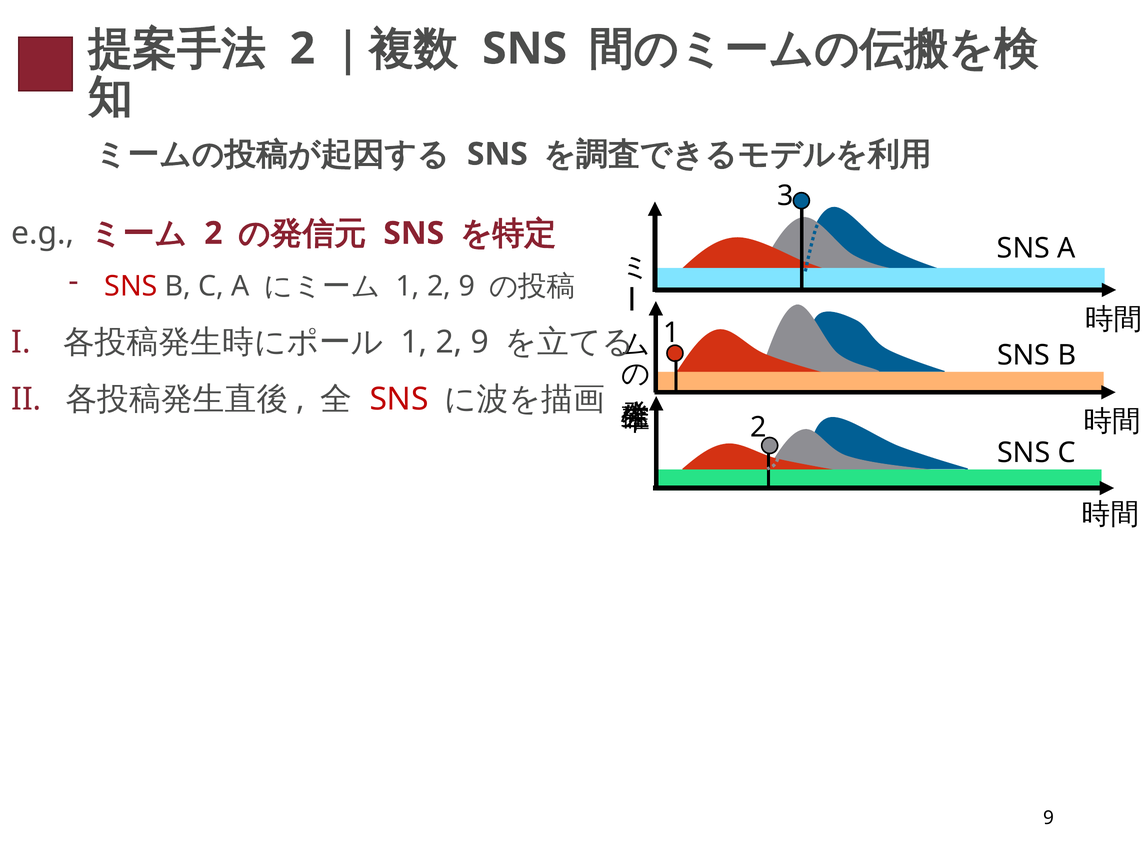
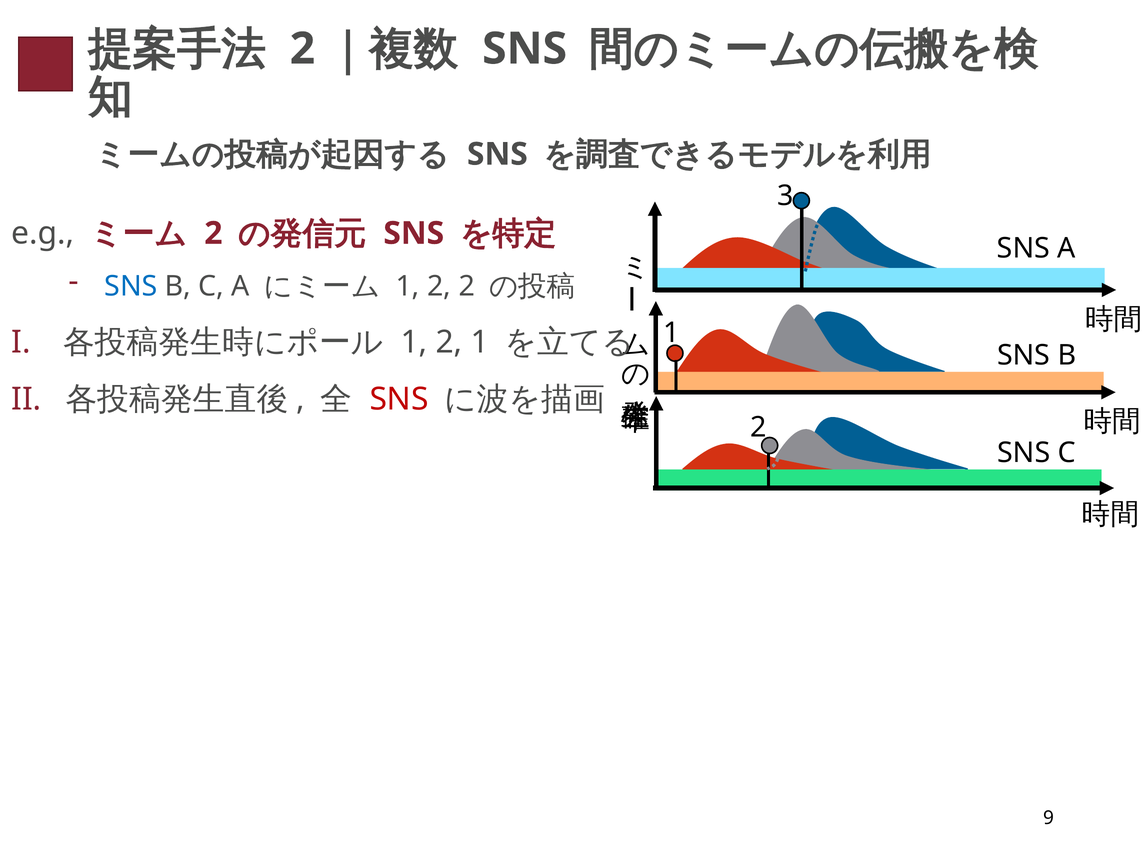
SNS colour: red -> blue (131, 287)
9: 9 -> 2 (467, 287)
9: 9 -> 1 (480, 342)
